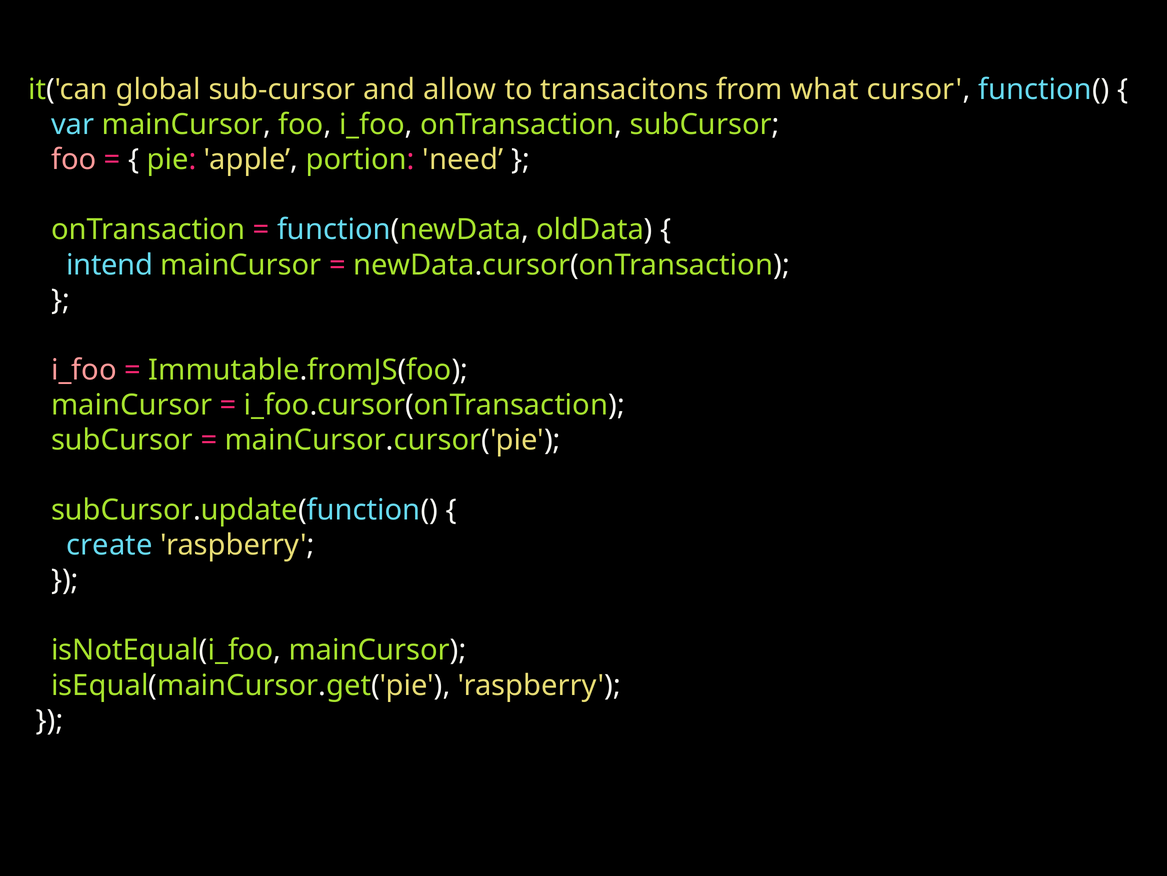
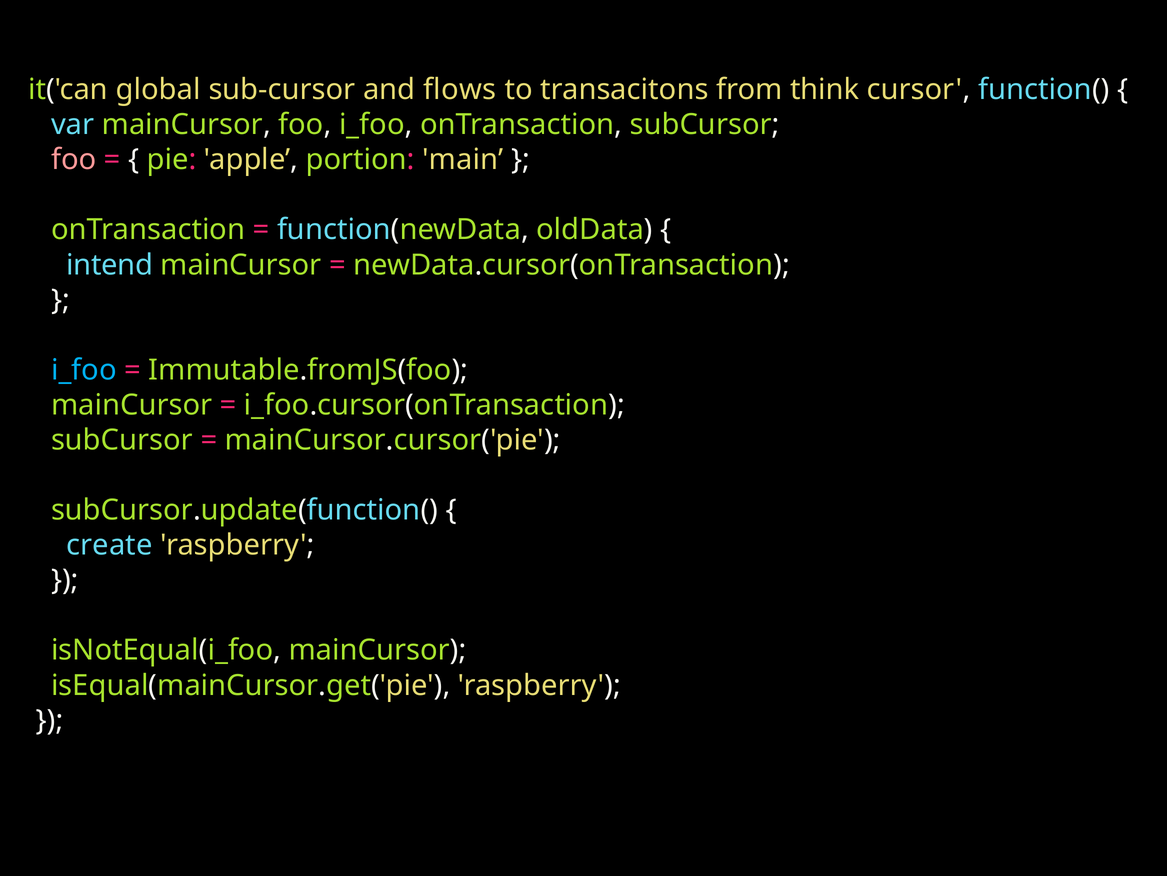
allow: allow -> flows (460, 90)
what: what -> think (825, 90)
need: need -> main (463, 160)
i_foo colour: pink -> light blue (84, 370)
